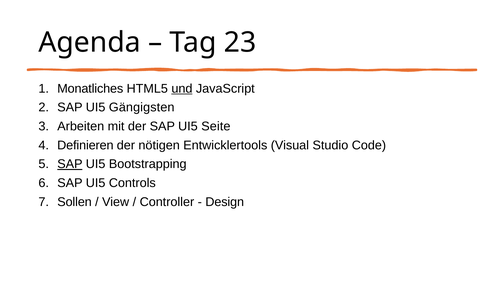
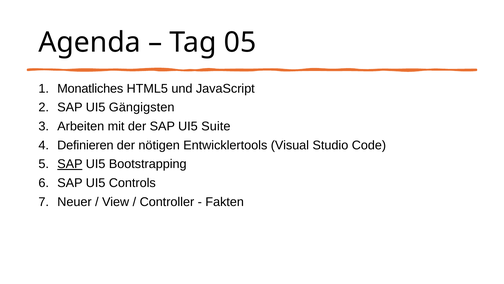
23: 23 -> 05 (240, 42)
und underline: present -> none (182, 88)
Seite: Seite -> Suite (216, 126)
Sollen: Sollen -> Neuer (74, 202)
Design: Design -> Fakten (225, 202)
